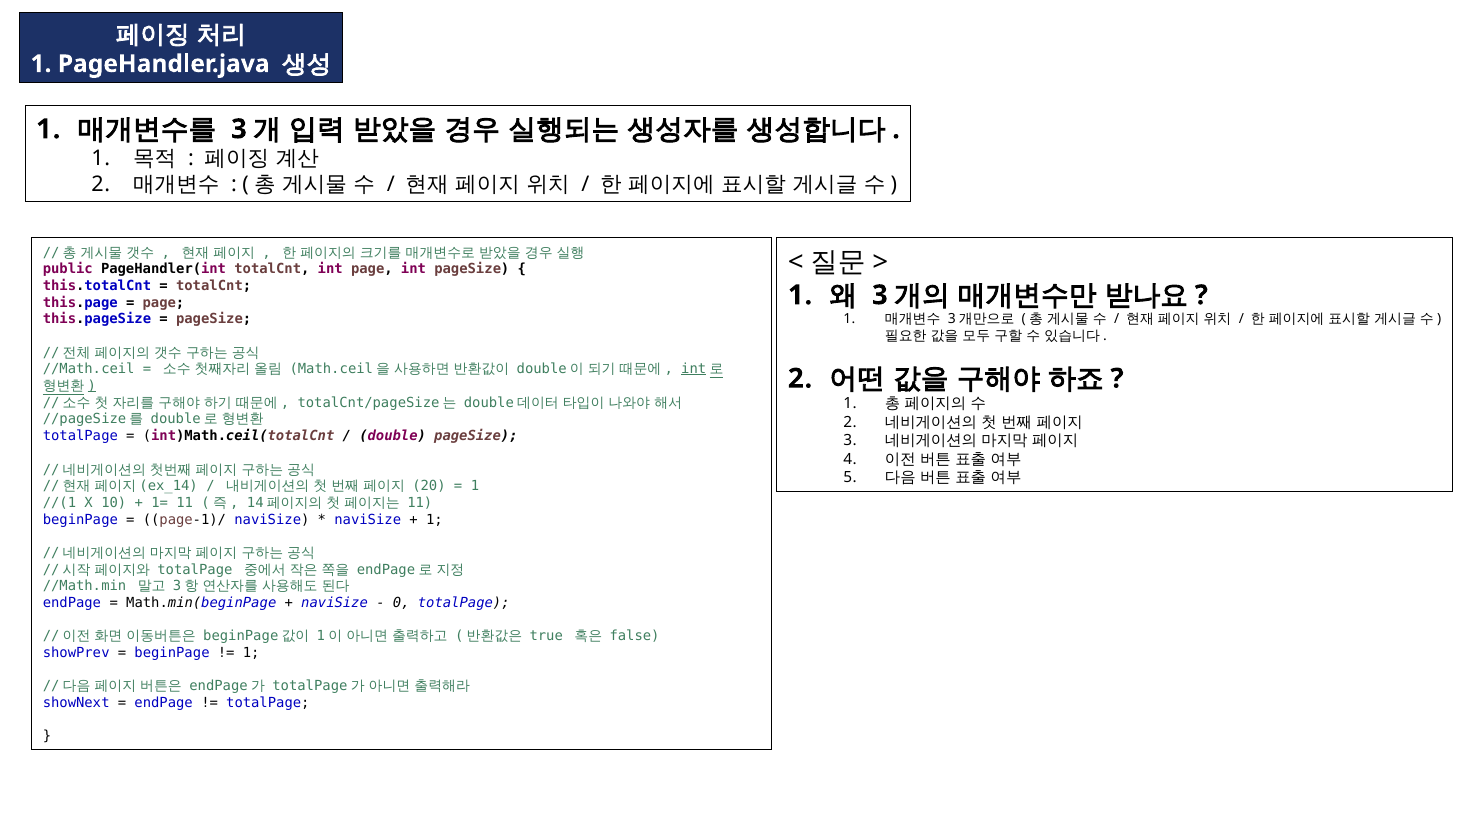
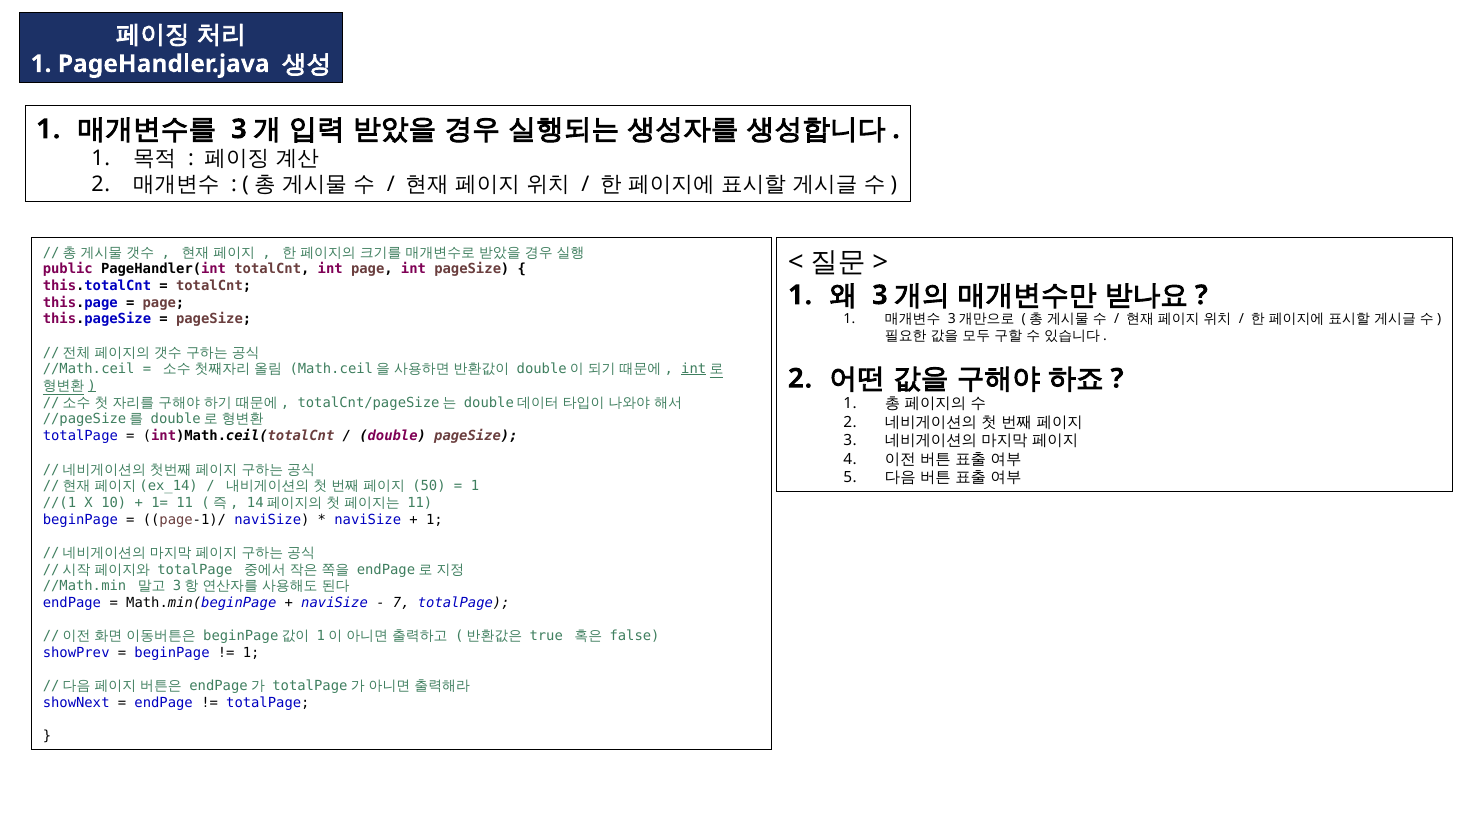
20: 20 -> 50 (429, 486)
0: 0 -> 7 (401, 603)
